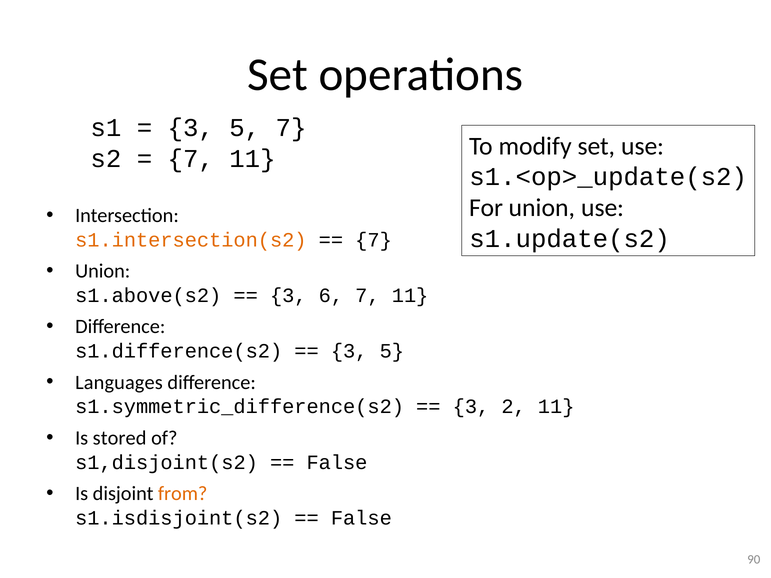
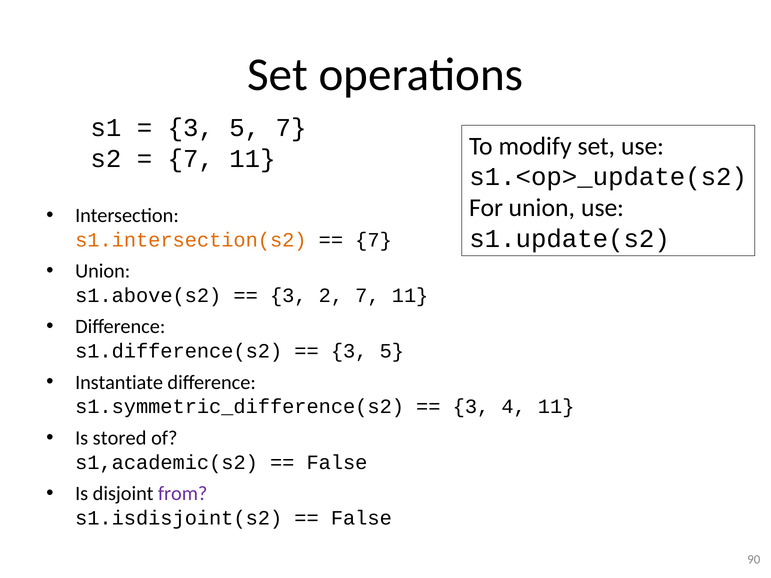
6: 6 -> 2 (331, 296)
Languages: Languages -> Instantiate (119, 383)
2: 2 -> 4 (514, 407)
s1,disjoint(s2: s1,disjoint(s2 -> s1,academic(s2 (167, 463)
from colour: orange -> purple (183, 494)
